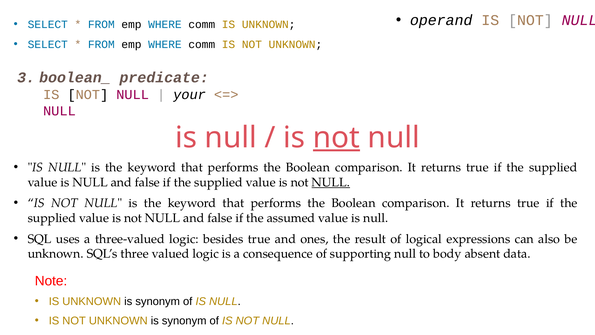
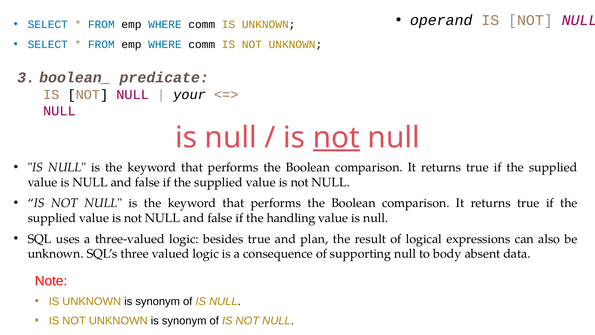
NULL underline: present -> none (331, 182)
assumed: assumed -> handling (291, 218)
ones: ones -> plan (314, 239)
